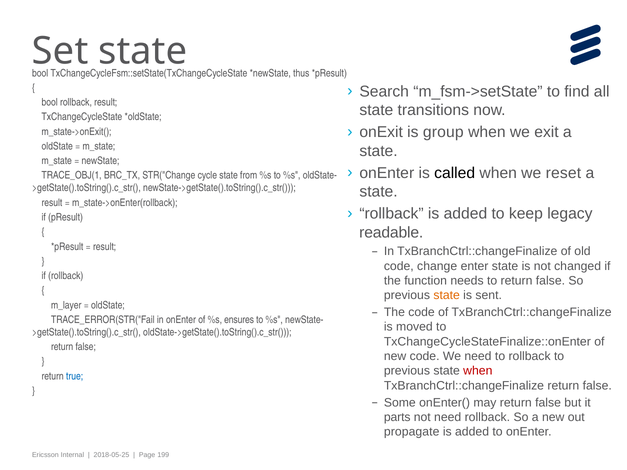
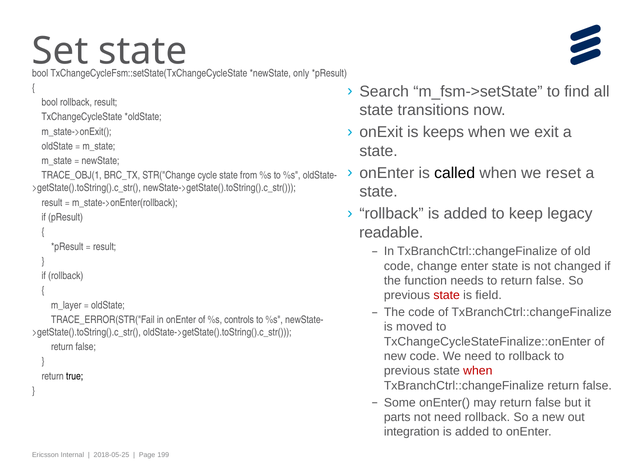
thus: thus -> only (301, 73)
group: group -> keeps (443, 132)
state colour: orange -> red (447, 295)
sent: sent -> field (489, 295)
ensures: ensures -> controls (239, 320)
true colour: blue -> black (75, 376)
propagate: propagate -> integration (412, 432)
